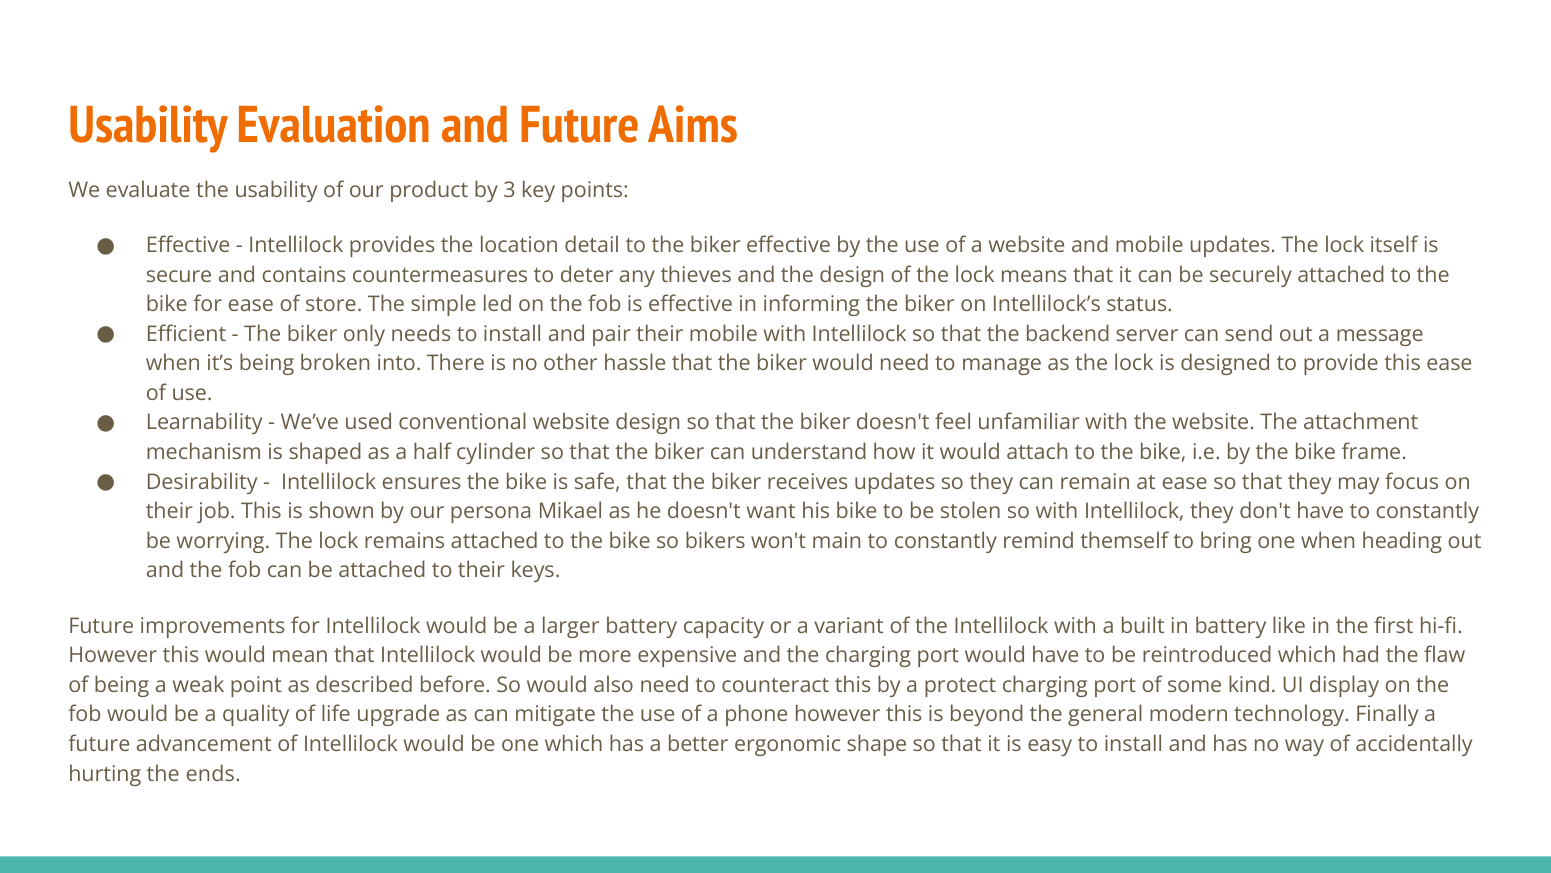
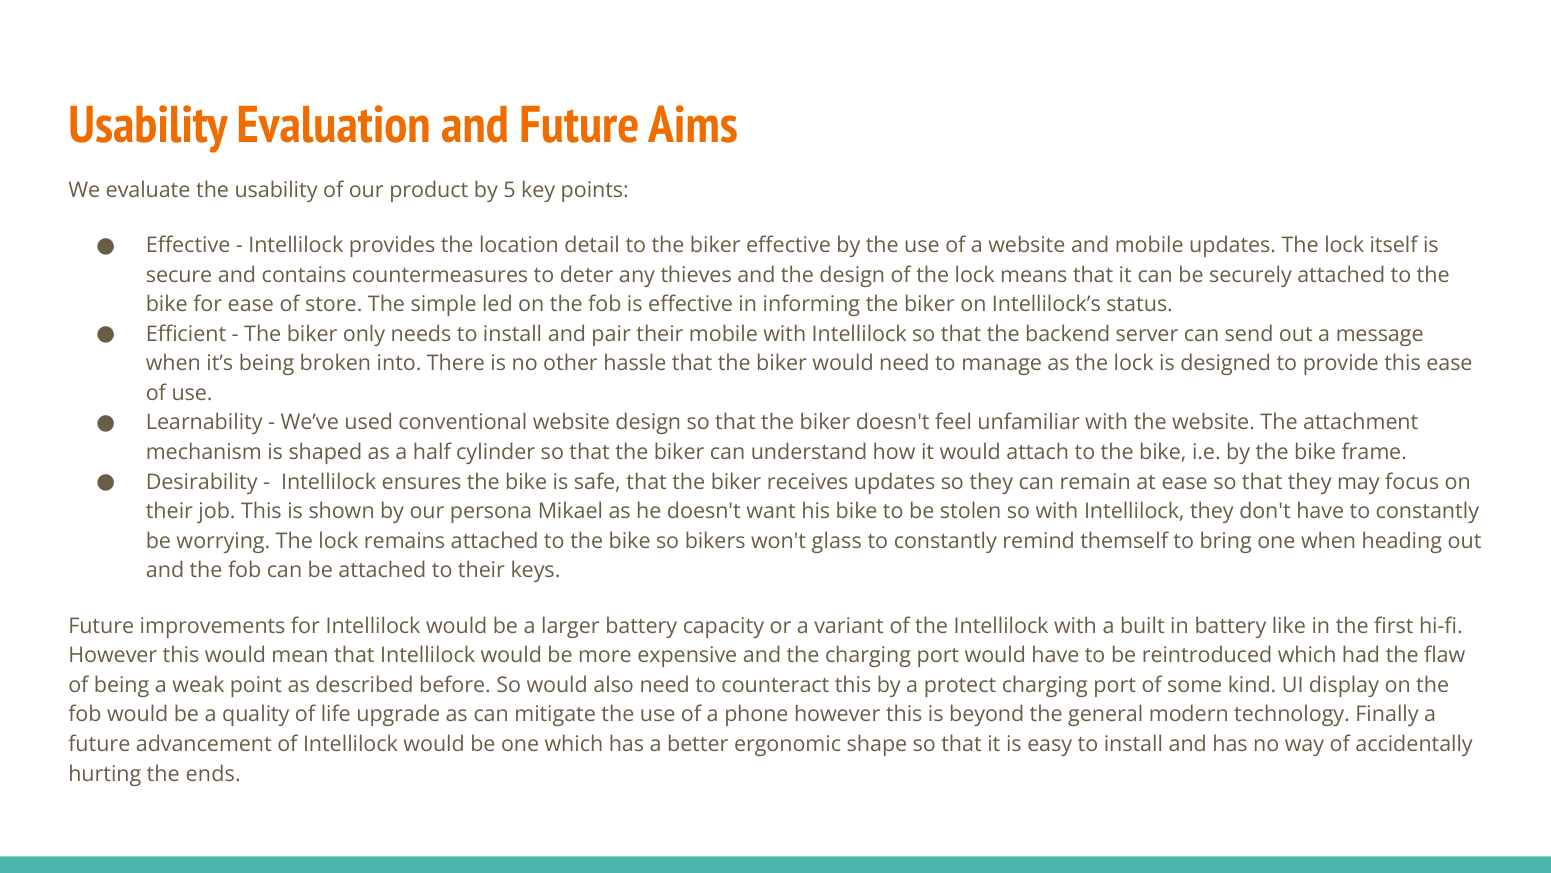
3: 3 -> 5 (510, 190)
main: main -> glass (837, 541)
